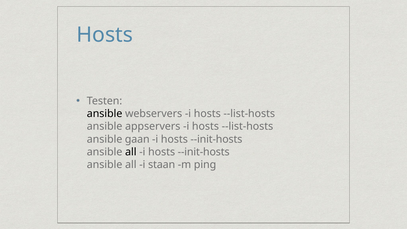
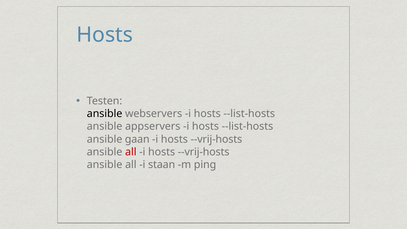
--init-hosts: --init-hosts -> --vrij-hosts (216, 139)
all colour: black -> red (131, 152)
--init-hosts: --init-hosts -> --vrij-hosts (204, 152)
